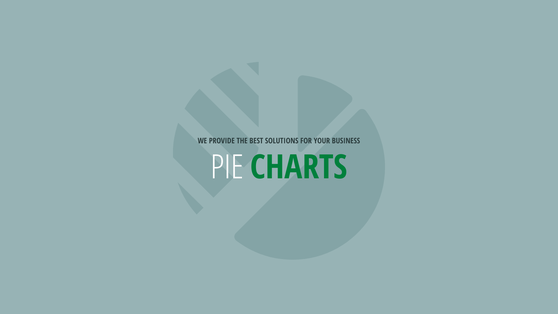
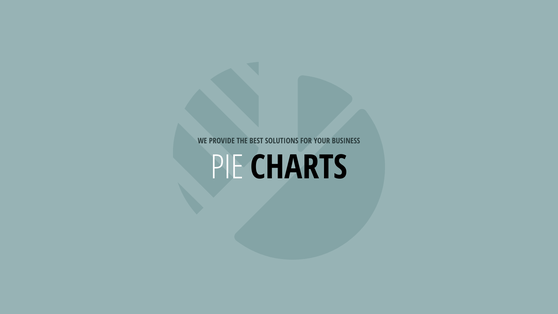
CHARTS colour: green -> black (299, 167)
